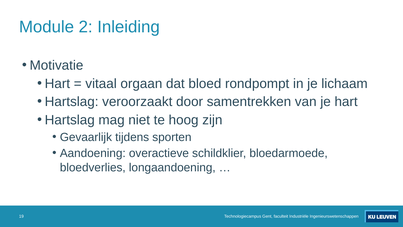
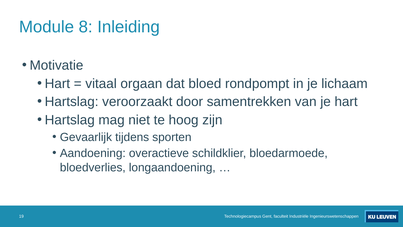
2: 2 -> 8 (86, 27)
